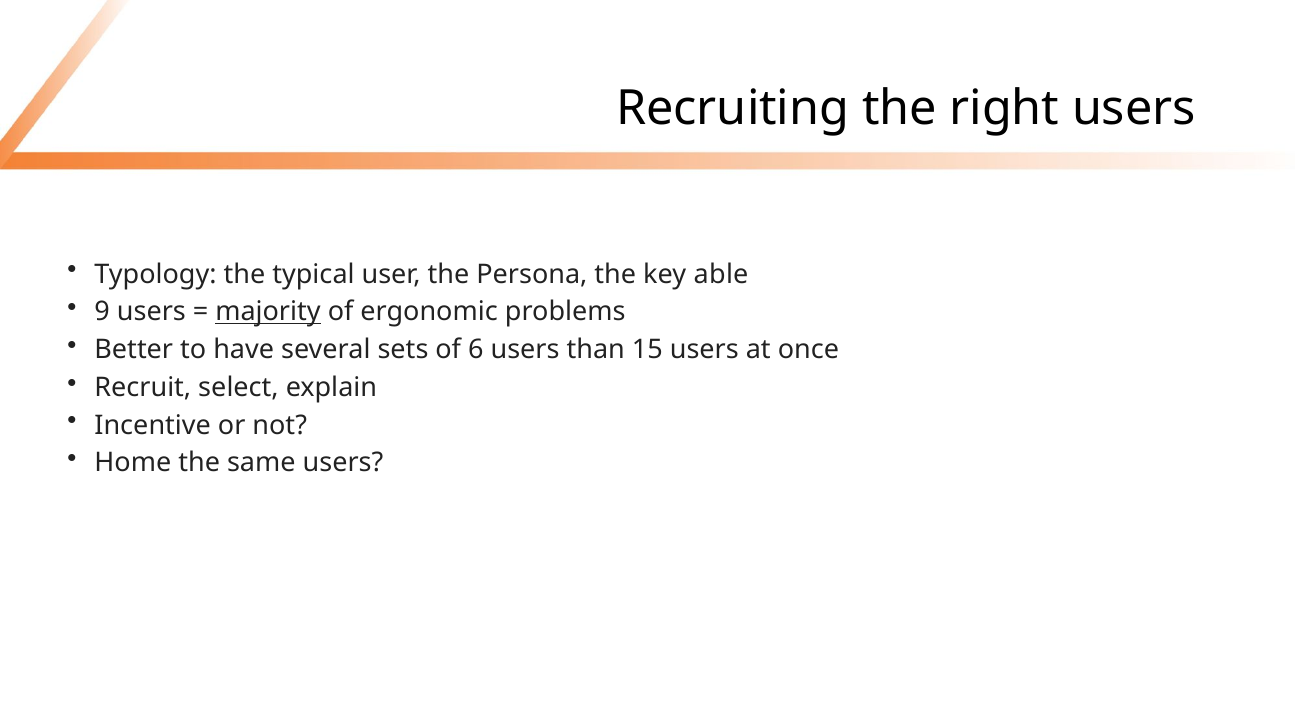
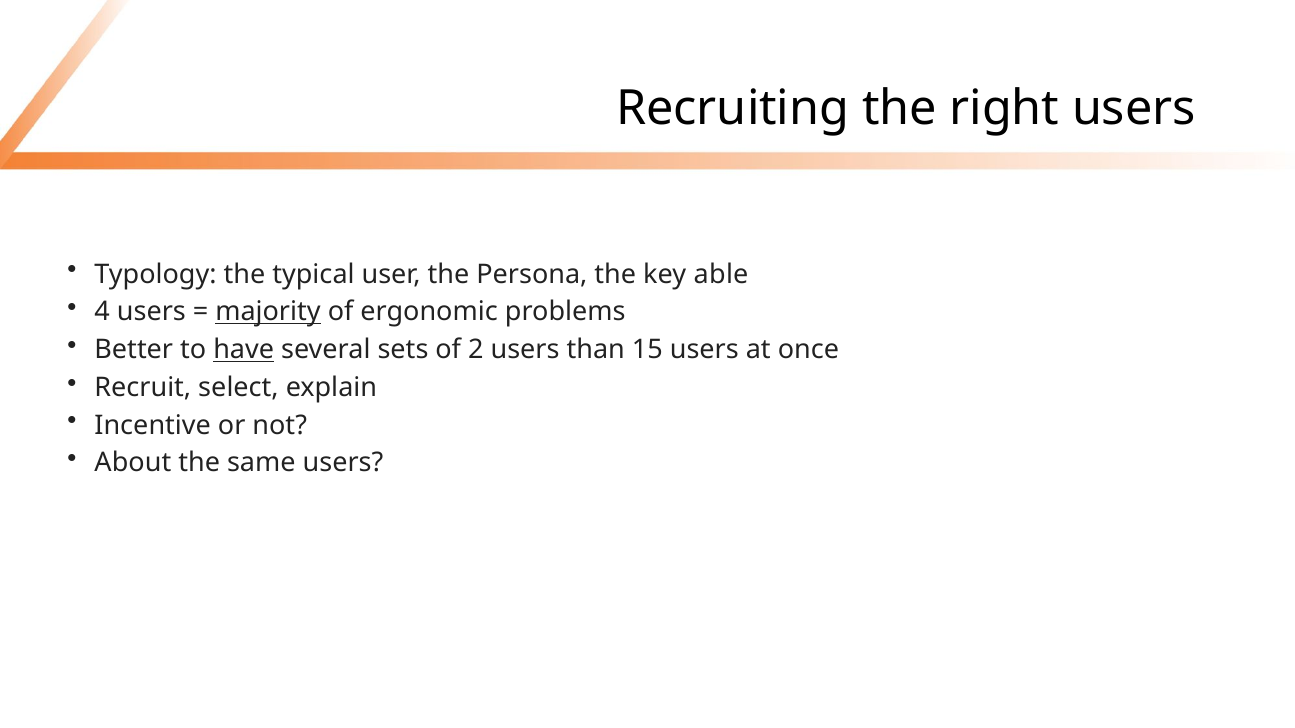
9: 9 -> 4 (102, 312)
have underline: none -> present (244, 350)
6: 6 -> 2 (476, 350)
Home: Home -> About (133, 463)
